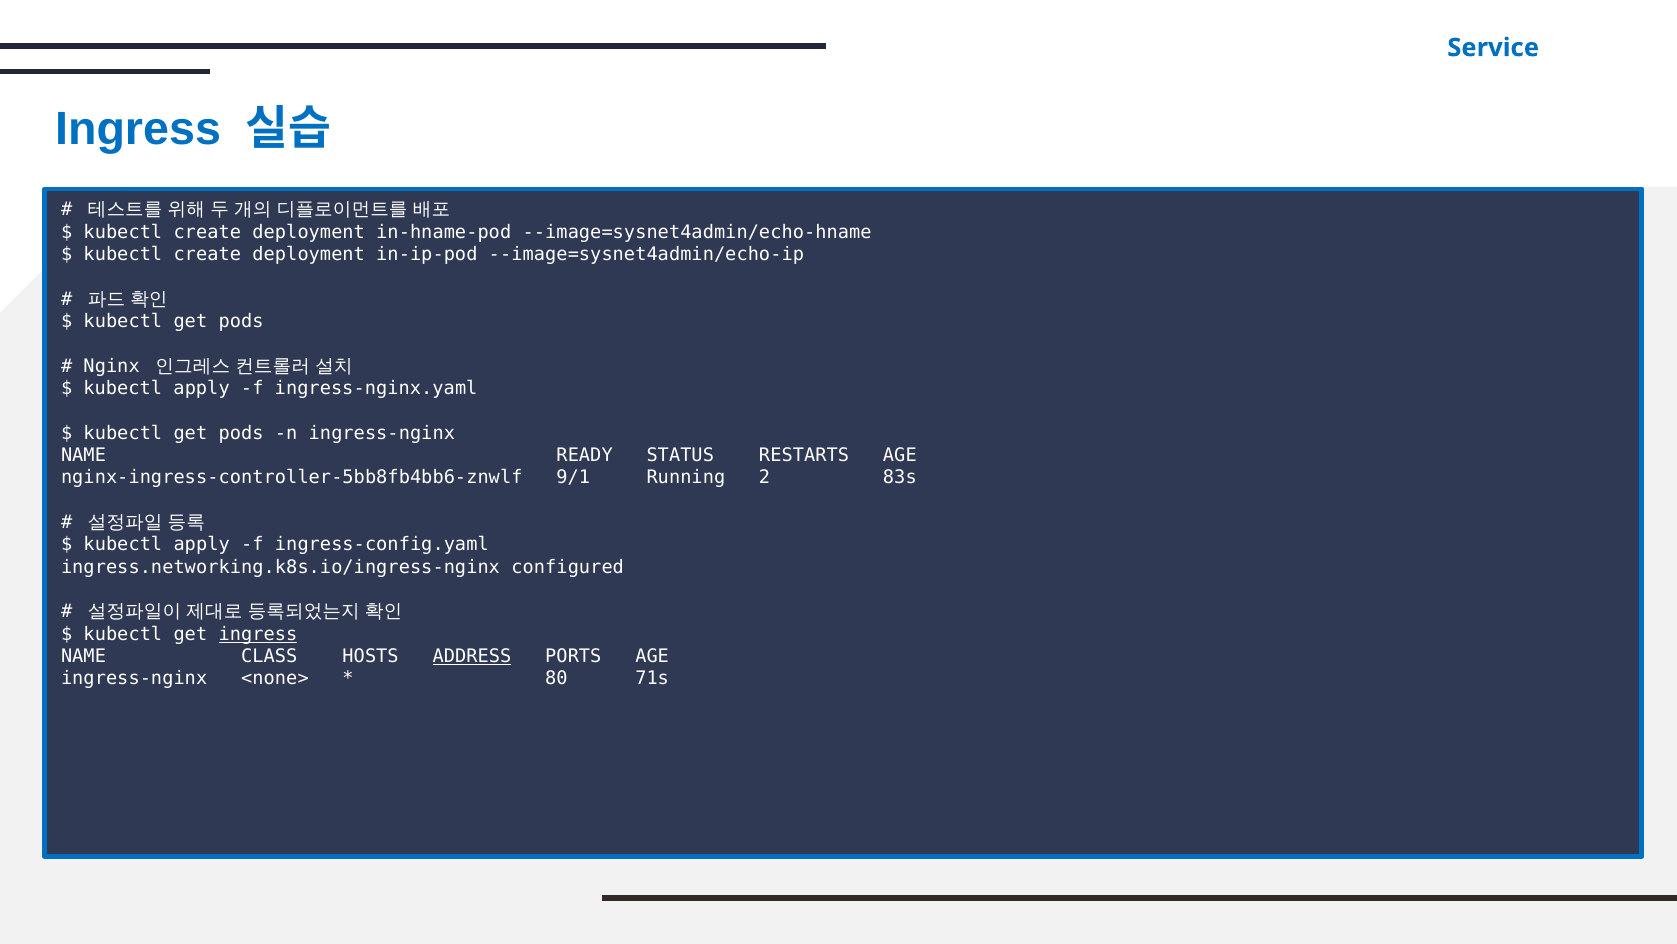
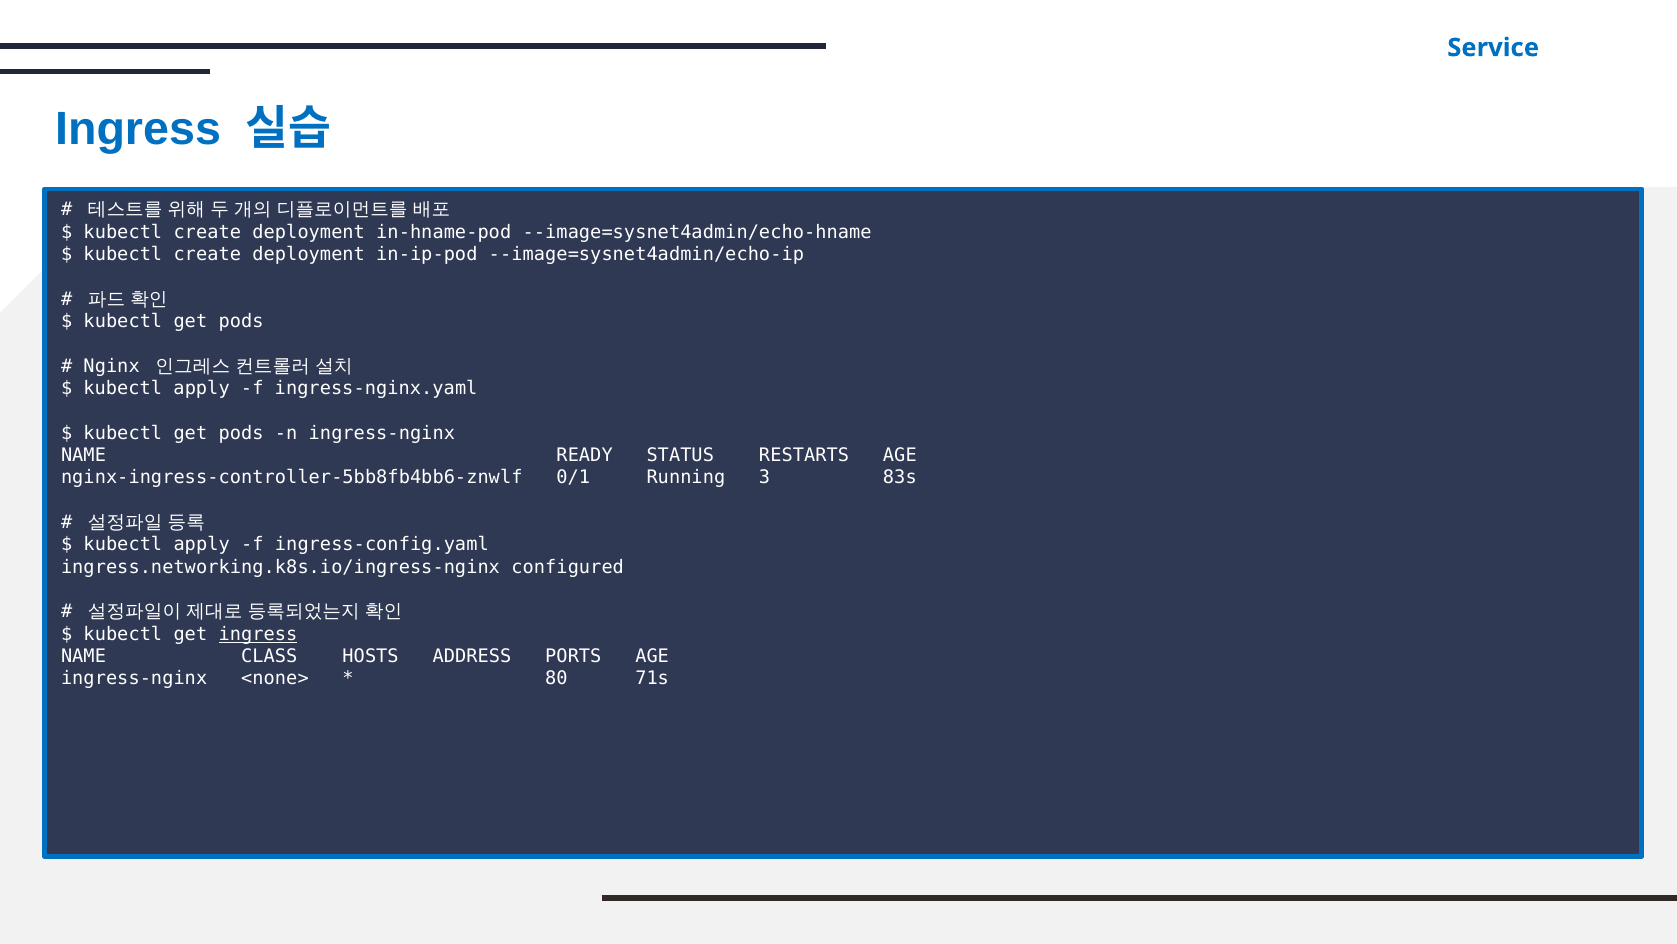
9/1: 9/1 -> 0/1 (573, 477)
2: 2 -> 3 (765, 477)
ADDRESS underline: present -> none (472, 656)
